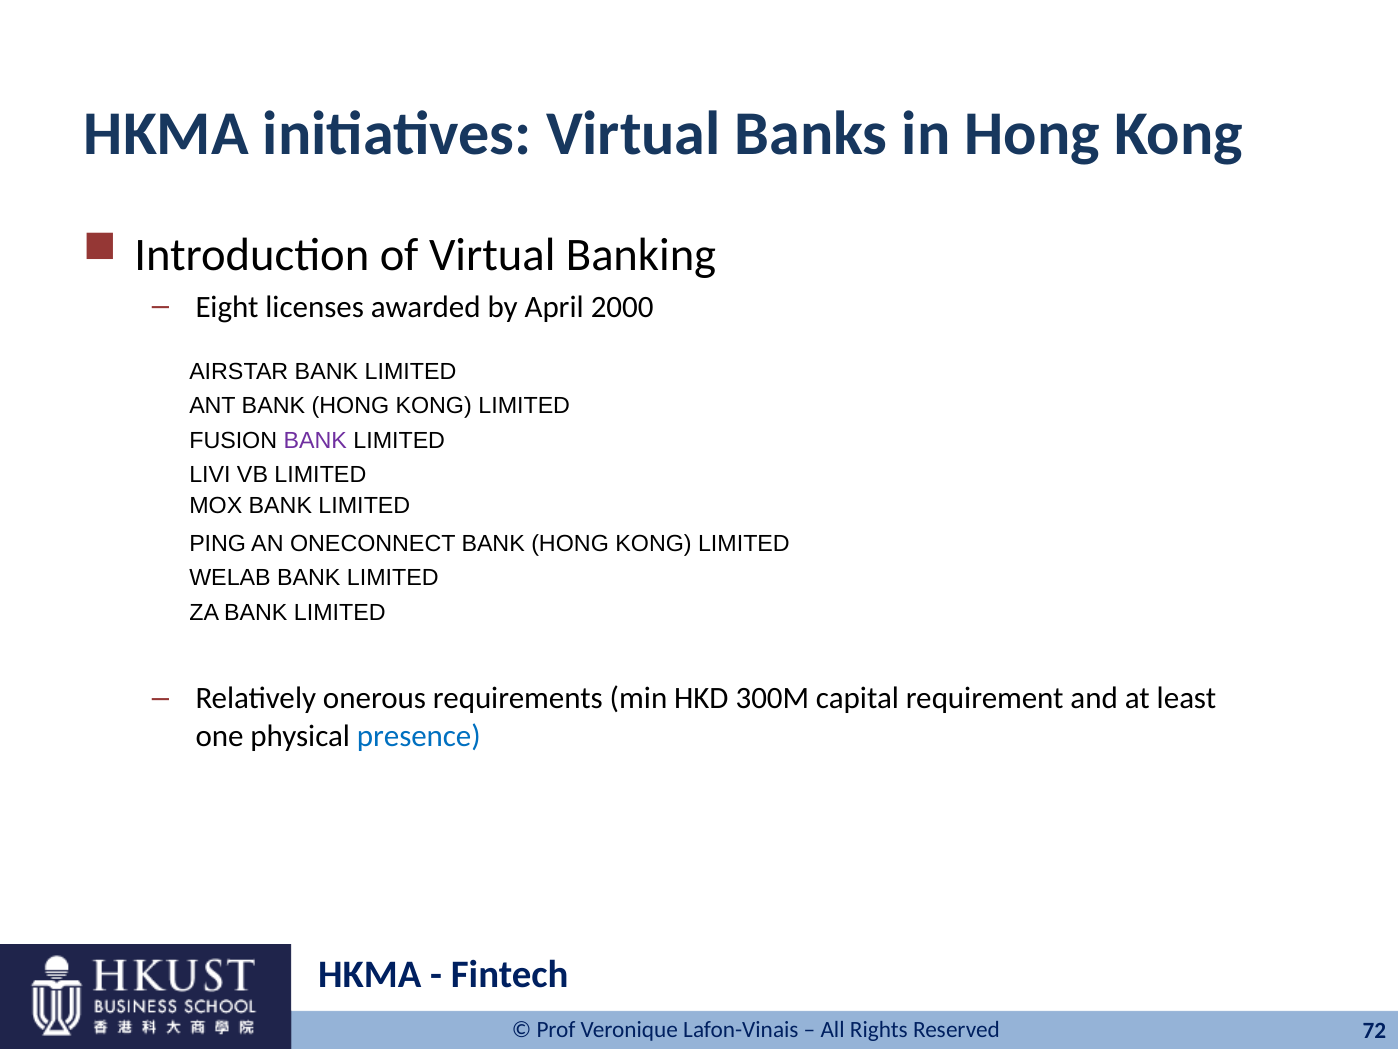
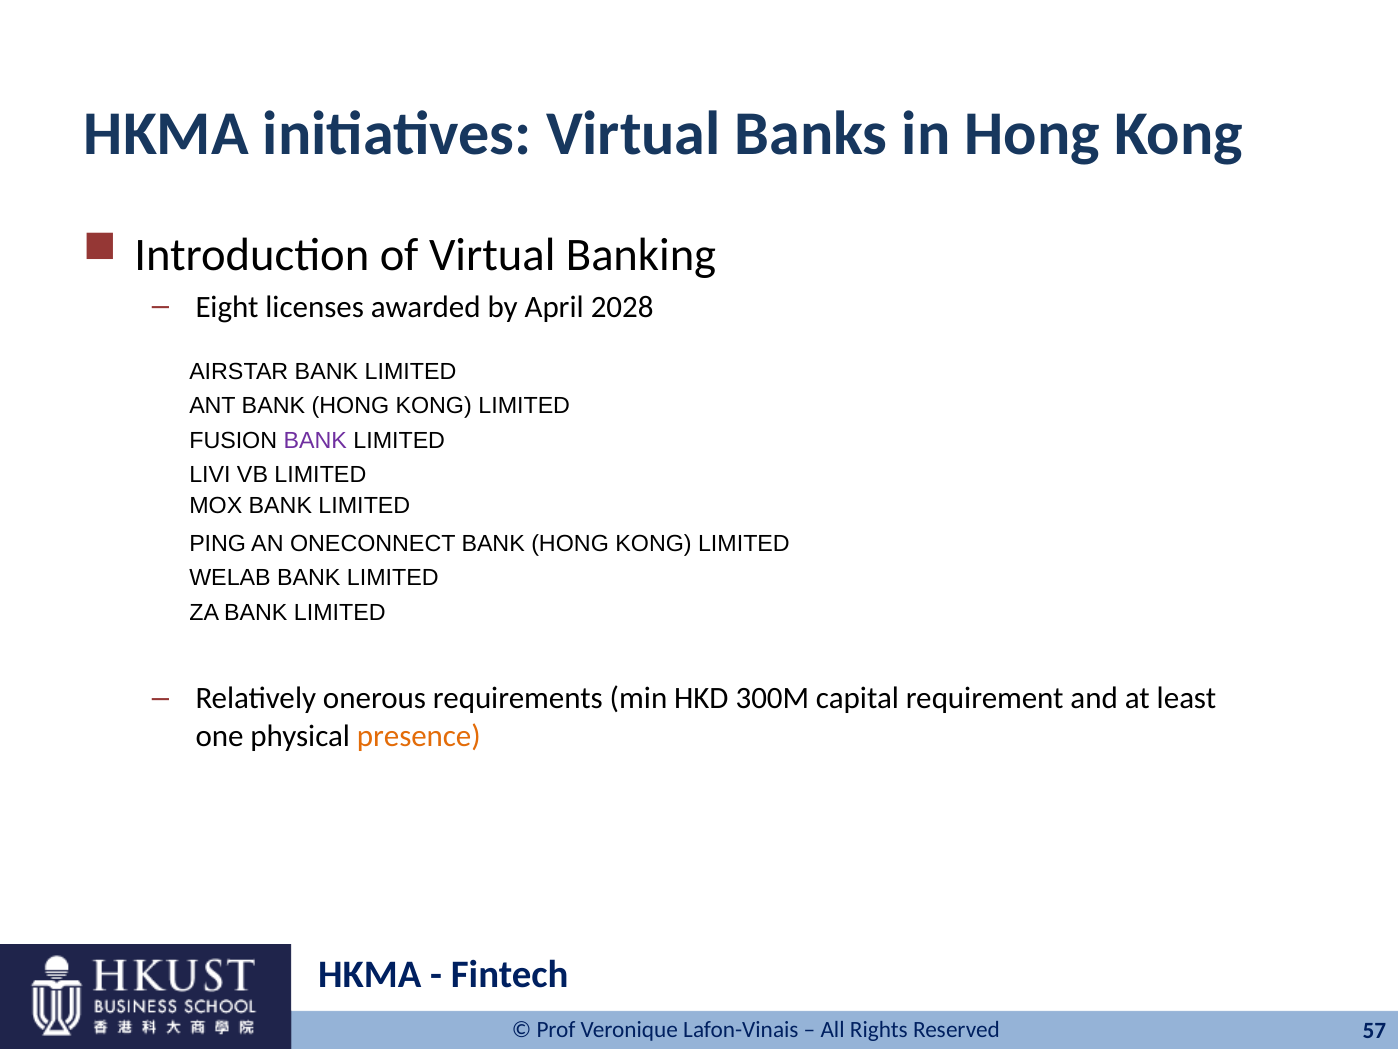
2000: 2000 -> 2028 (622, 307)
presence colour: blue -> orange (419, 736)
72: 72 -> 57 (1374, 1031)
